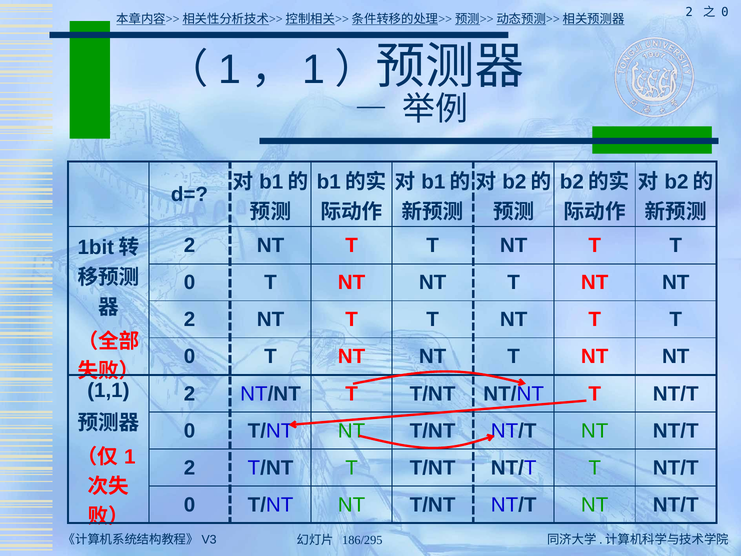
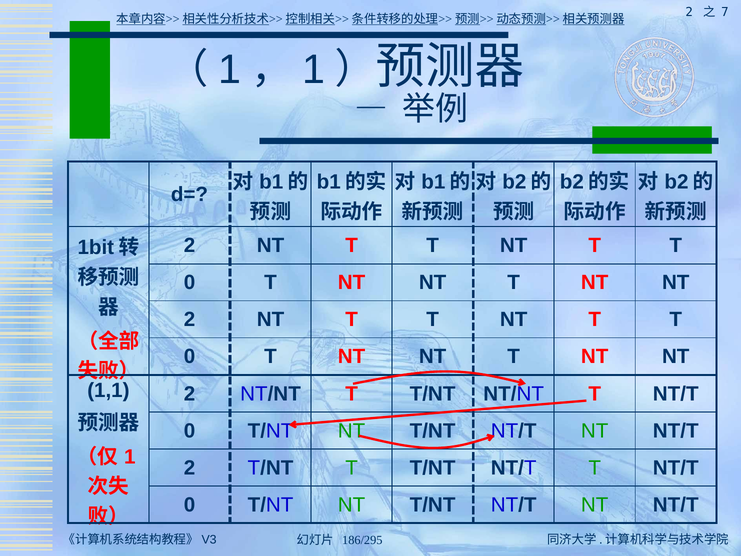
0: 0 -> 7 (725, 12)
